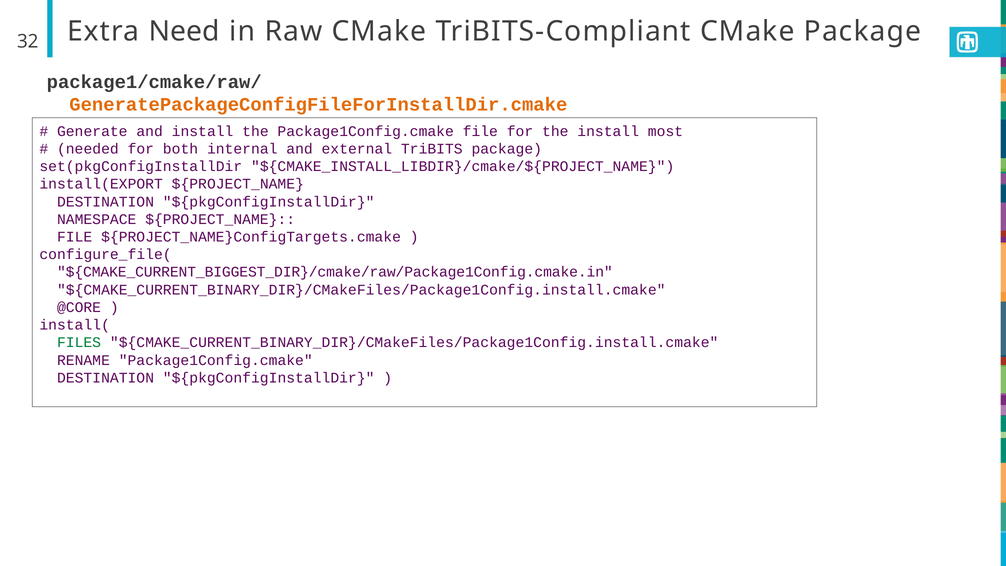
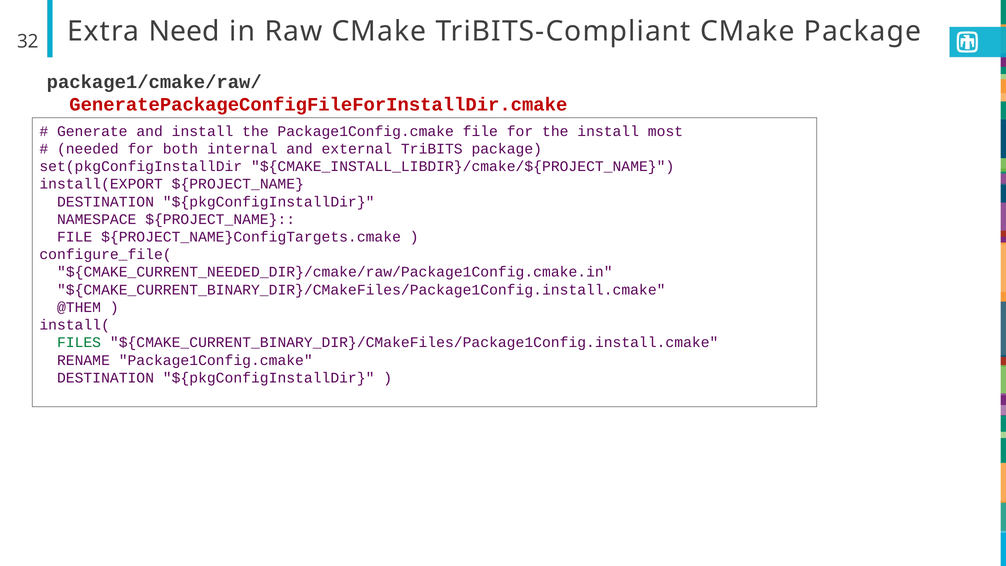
GeneratePackageConfigFileForInstallDir.cmake colour: orange -> red (318, 104)
${CMAKE_CURRENT_BIGGEST_DIR}/cmake/raw/Package1Config.cmake.in: ${CMAKE_CURRENT_BIGGEST_DIR}/cmake/raw/Package1Config.cmake.in -> ${CMAKE_CURRENT_NEEDED_DIR}/cmake/raw/Package1Config.cmake.in (335, 272)
@CORE: @CORE -> @THEM (79, 307)
